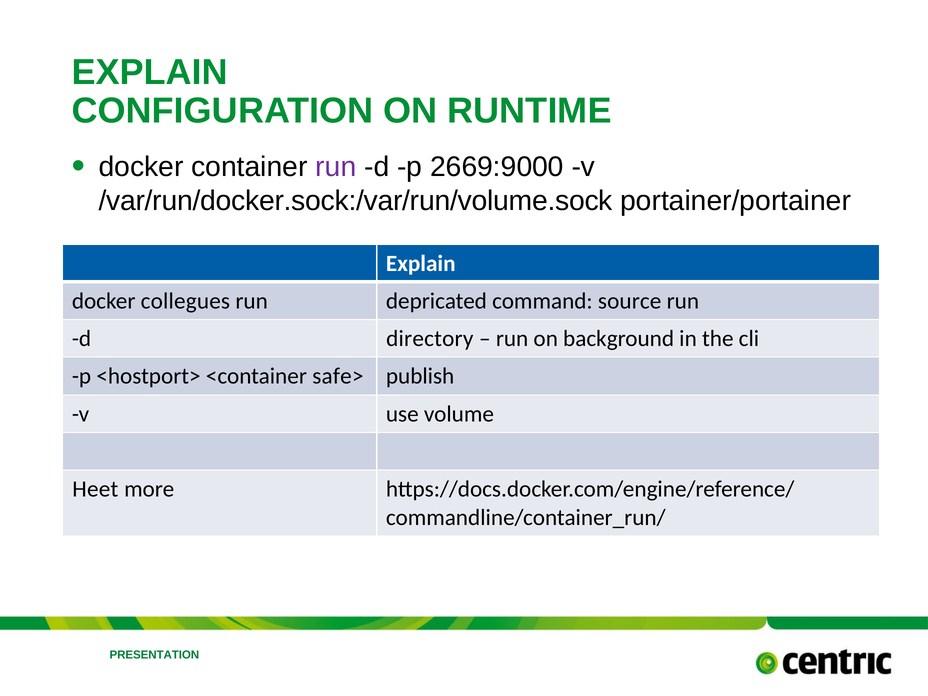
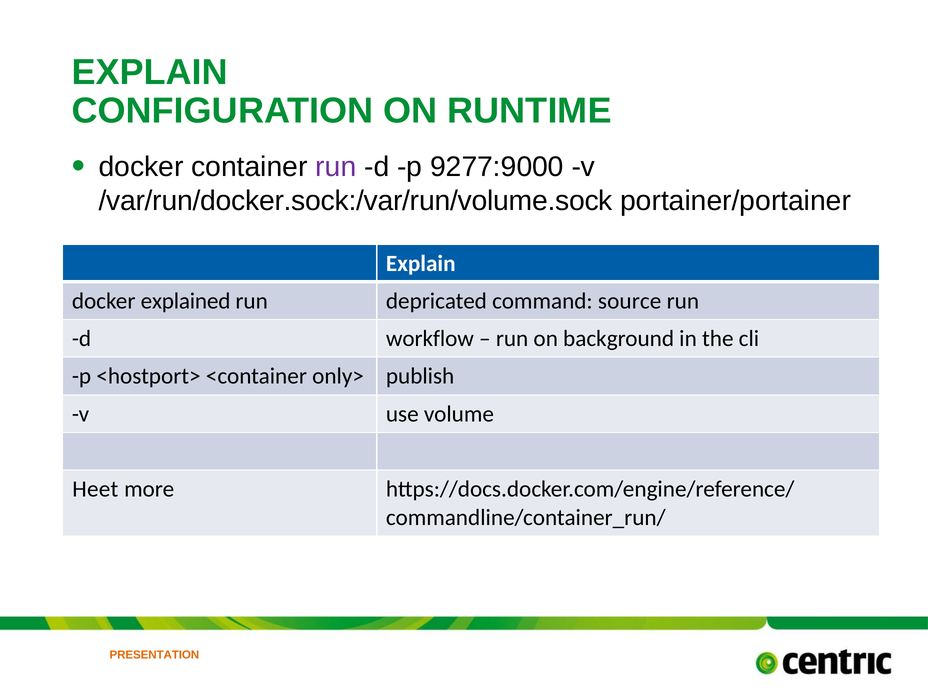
2669:9000: 2669:9000 -> 9277:9000 (497, 167)
collegues: collegues -> explained (186, 301)
directory: directory -> workflow (430, 339)
safe>: safe> -> only> (338, 376)
PRESENTATION colour: green -> orange (154, 655)
